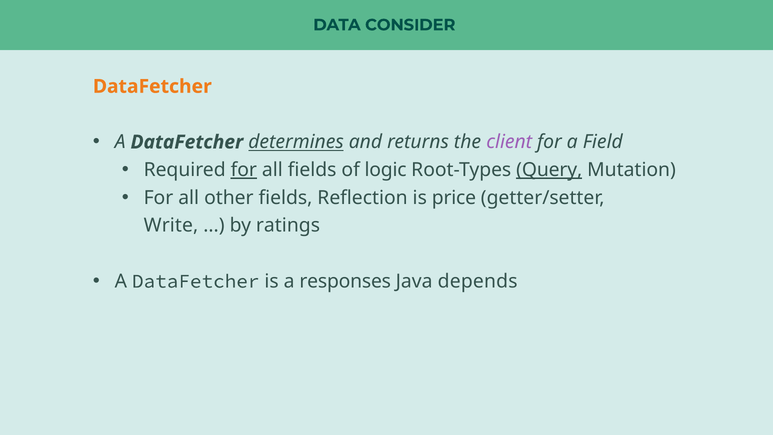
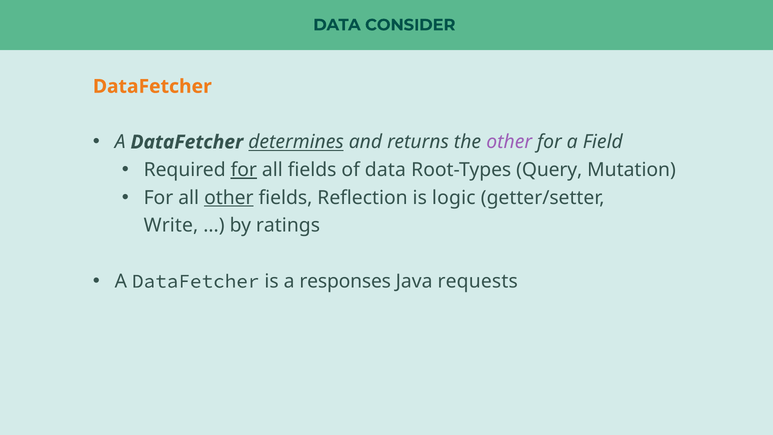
the client: client -> other (509, 142)
of logic: logic -> data (385, 170)
Query underline: present -> none (549, 170)
other underline: none -> present (229, 198)
price: price -> logic (454, 198)
depends: depends -> requests (478, 281)
